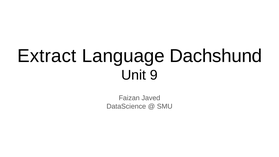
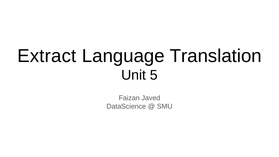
Dachshund: Dachshund -> Translation (216, 56)
9: 9 -> 5 (154, 75)
